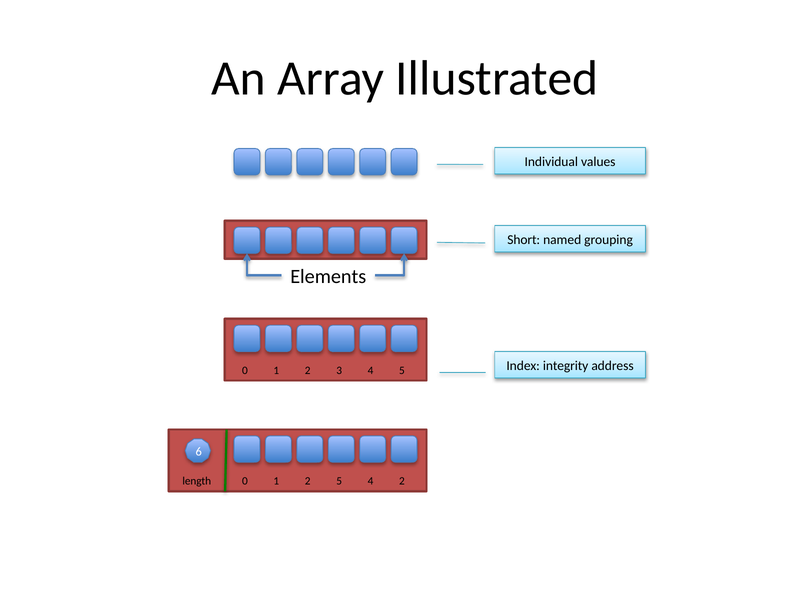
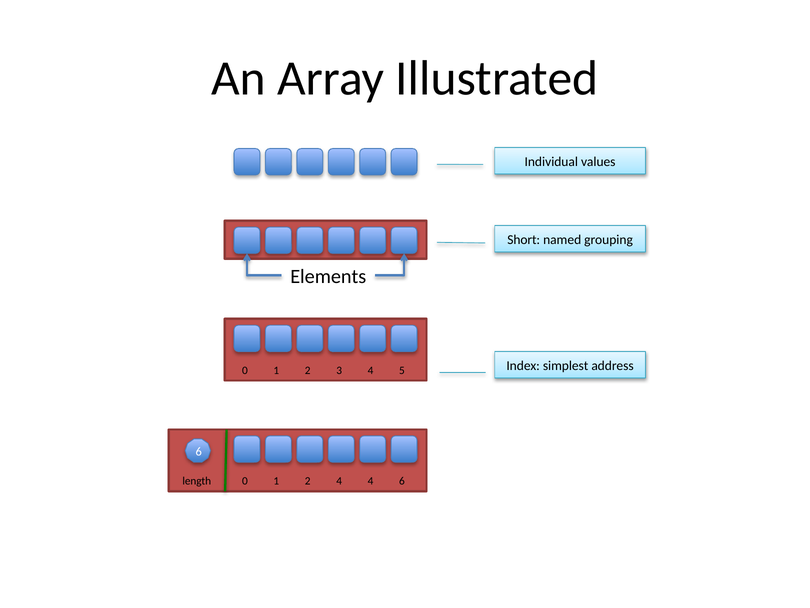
integrity: integrity -> simplest (566, 365)
2 5: 5 -> 4 (339, 481)
4 2: 2 -> 6 (402, 481)
